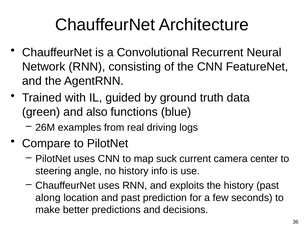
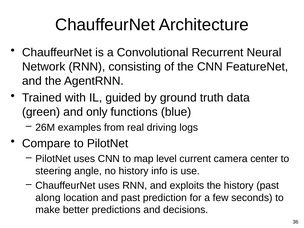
also: also -> only (97, 112)
suck: suck -> level (167, 159)
